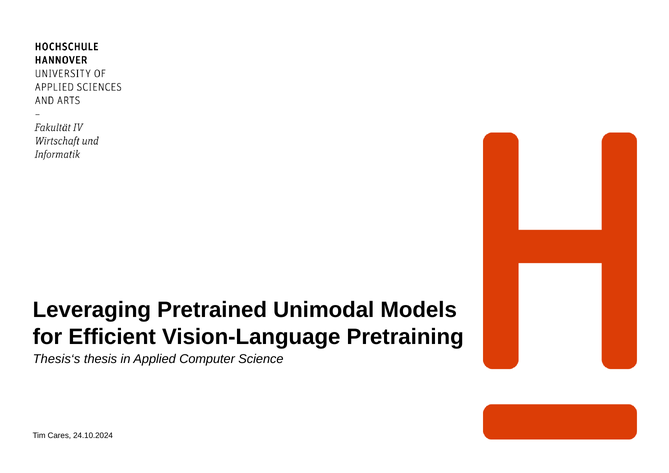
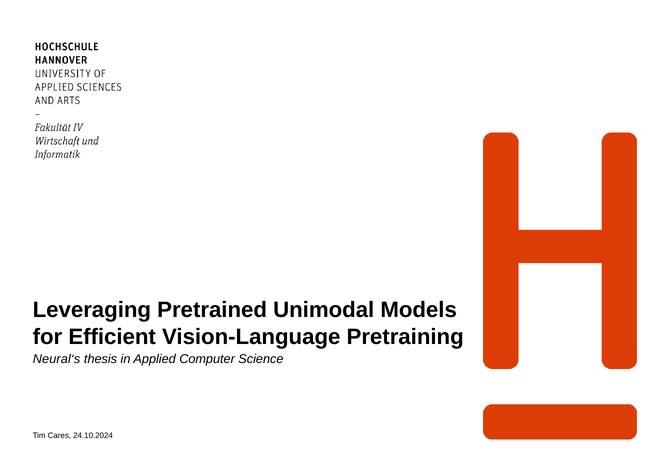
Thesis‘s: Thesis‘s -> Neural‘s (57, 359)
